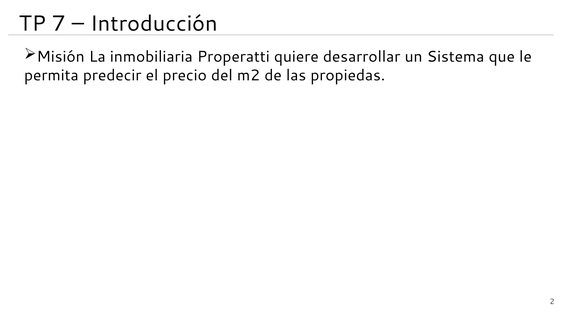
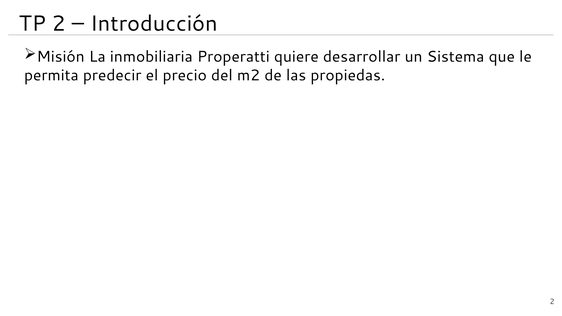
TP 7: 7 -> 2 (59, 24)
